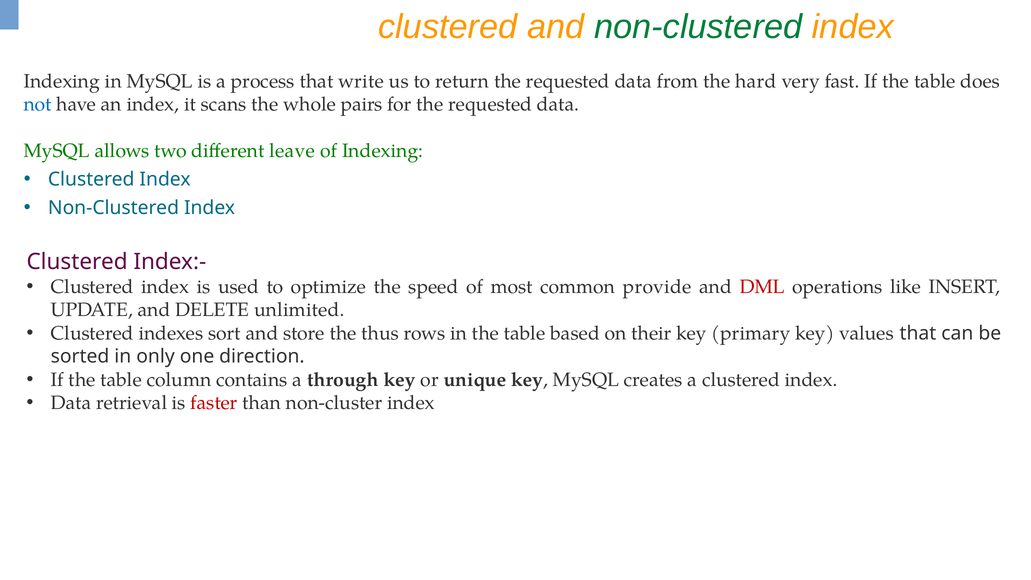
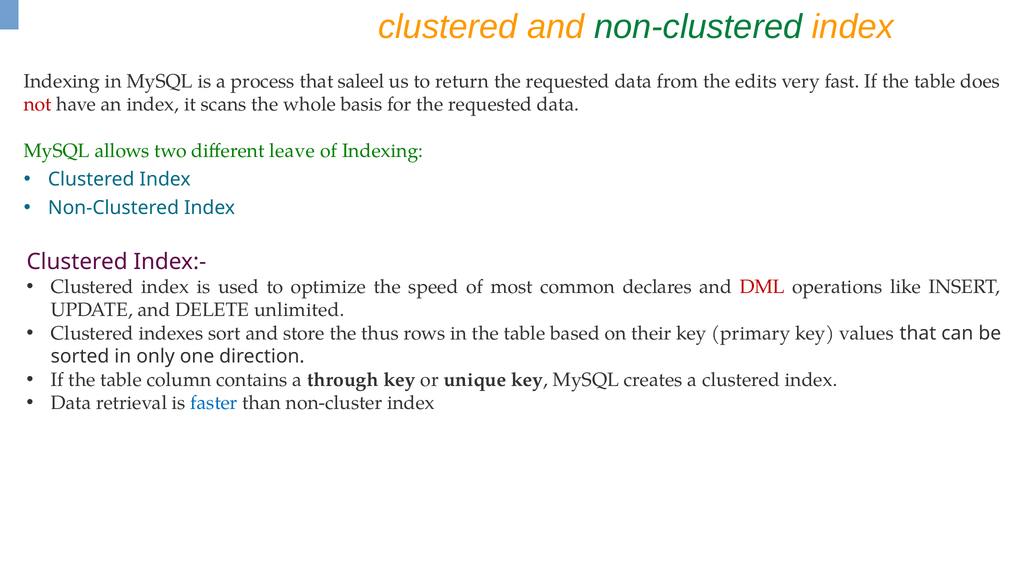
write: write -> saleel (361, 81)
hard: hard -> edits (756, 81)
not colour: blue -> red (38, 105)
pairs: pairs -> basis (362, 105)
provide: provide -> declares (657, 287)
faster colour: red -> blue (214, 403)
